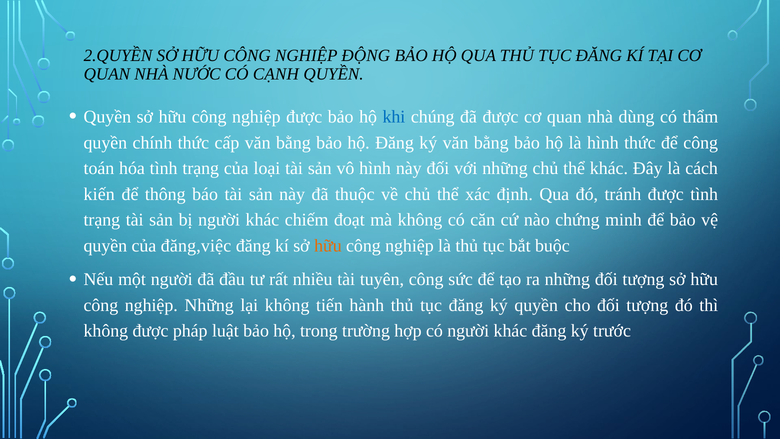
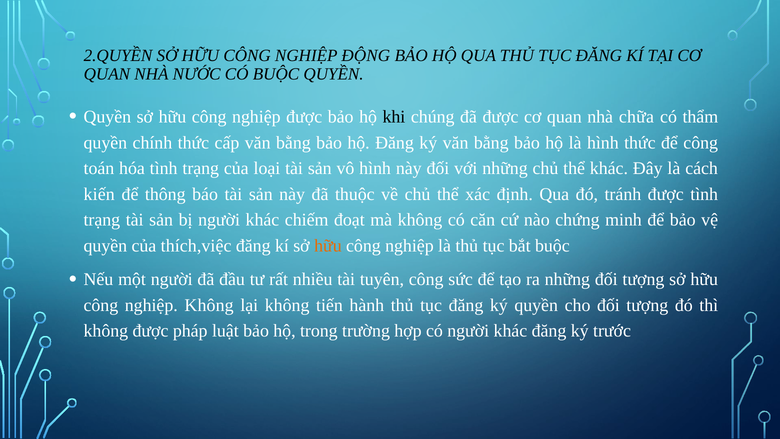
CÓ CẠNH: CẠNH -> BUỘC (276, 74)
khi colour: blue -> black (394, 117)
dùng: dùng -> chữa (636, 117)
đăng,việc: đăng,việc -> thích,việc (196, 246)
nghiệp Những: Những -> Không (209, 305)
